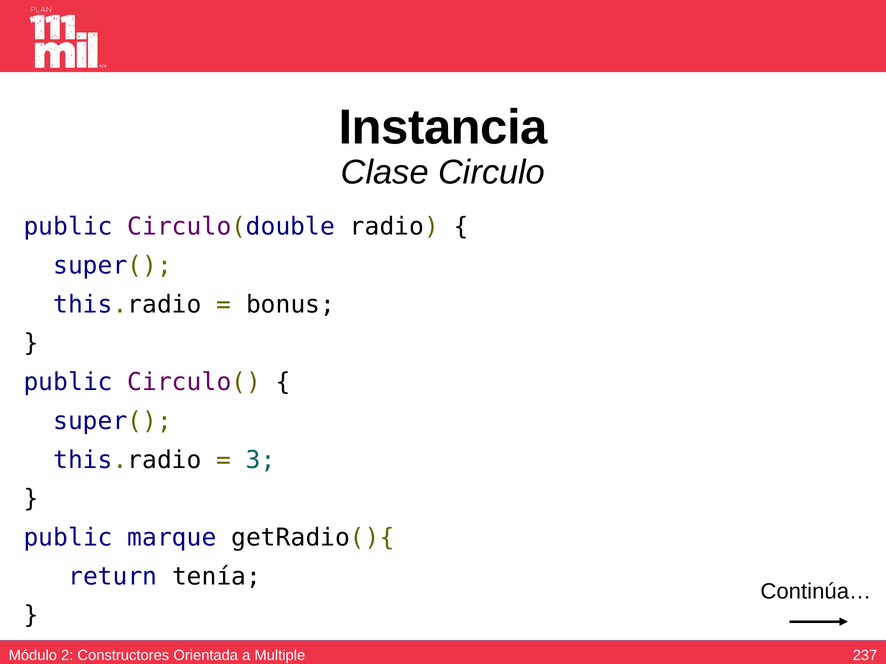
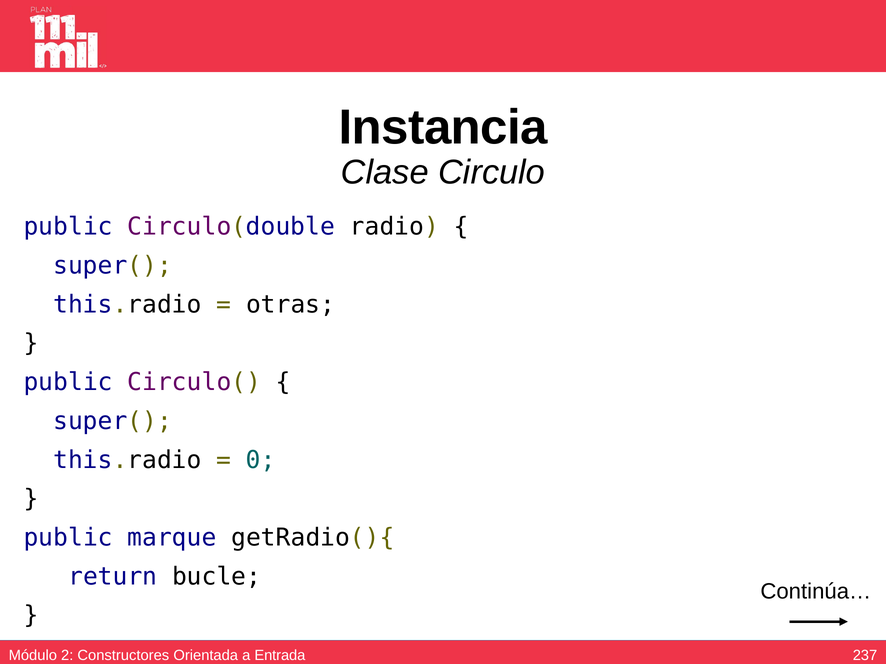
bonus: bonus -> otras (291, 305)
3: 3 -> 0 (261, 460)
tenía: tenía -> bucle (217, 577)
Multiple: Multiple -> Entrada (280, 656)
